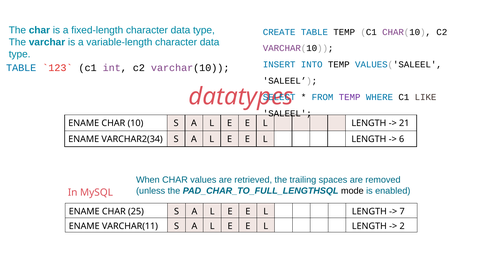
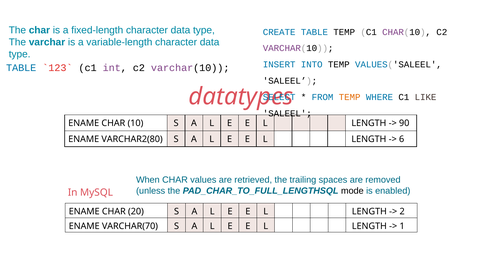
TEMP colour: purple -> orange (350, 97)
21: 21 -> 90 (404, 123)
VARCHAR2(34: VARCHAR2(34 -> VARCHAR2(80 (132, 139)
25: 25 -> 20 (136, 212)
7: 7 -> 2 (402, 212)
VARCHAR(11: VARCHAR(11 -> VARCHAR(70 (130, 226)
2: 2 -> 1 (402, 226)
